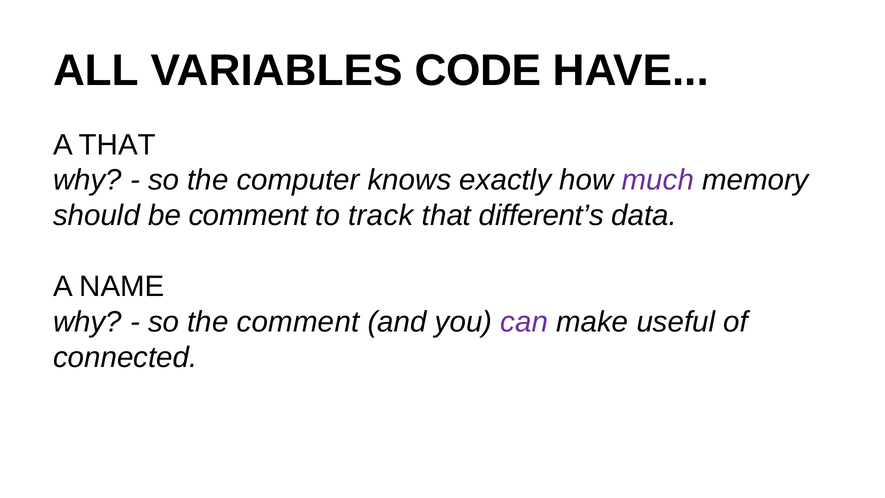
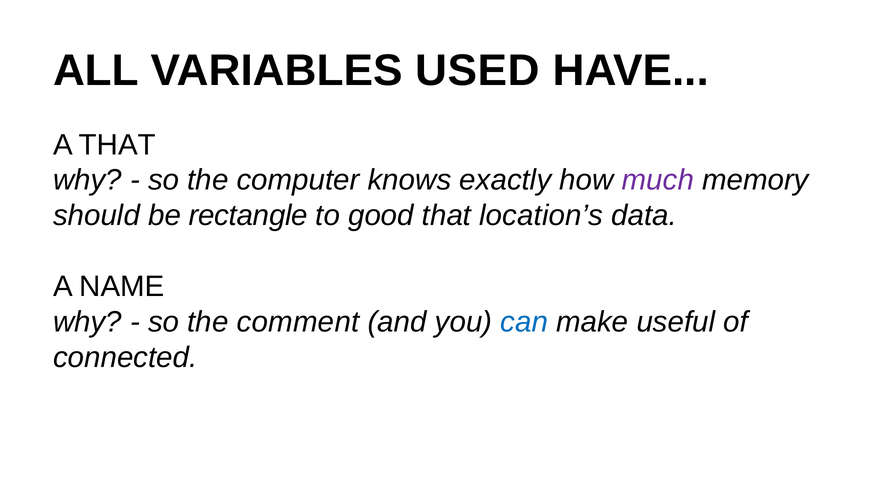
CODE: CODE -> USED (477, 71)
be comment: comment -> rectangle (248, 216)
track: track -> good (381, 216)
different’s: different’s -> location’s (541, 216)
can colour: purple -> blue (524, 322)
